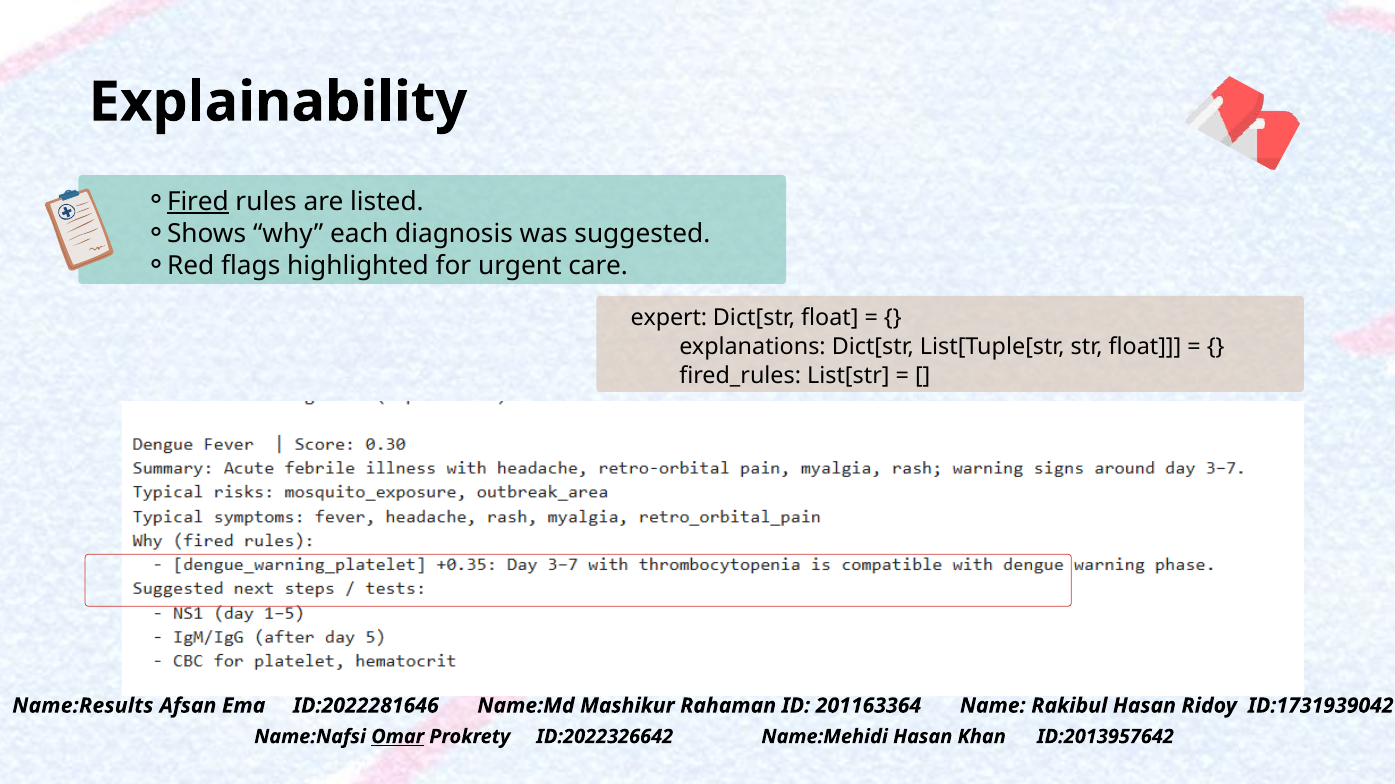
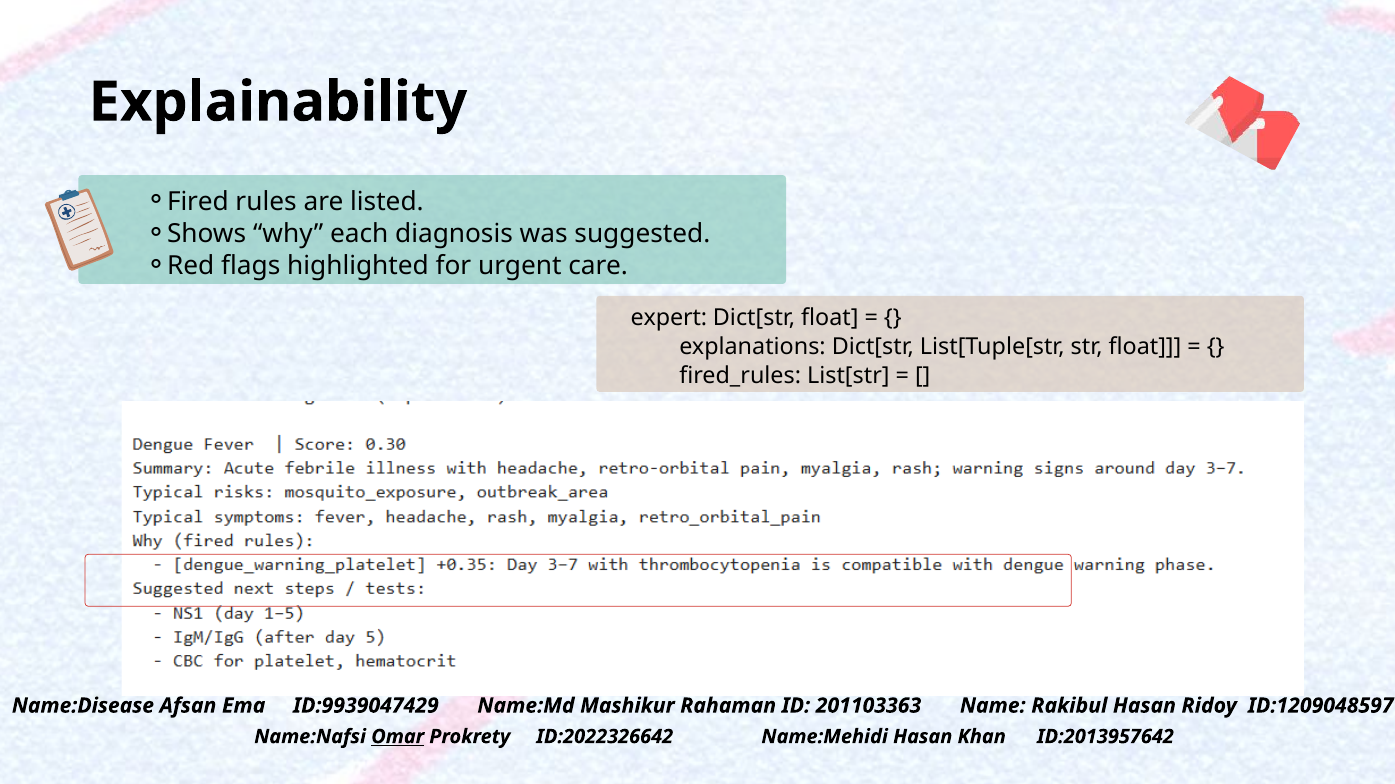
Fired underline: present -> none (198, 202)
Name:Results: Name:Results -> Name:Disease (83, 706)
ID:2022281646: ID:2022281646 -> ID:9939047429 (366, 706)
201163364: 201163364 -> 201103363 (868, 706)
ID:1731939042: ID:1731939042 -> ID:1209048597 (1321, 706)
